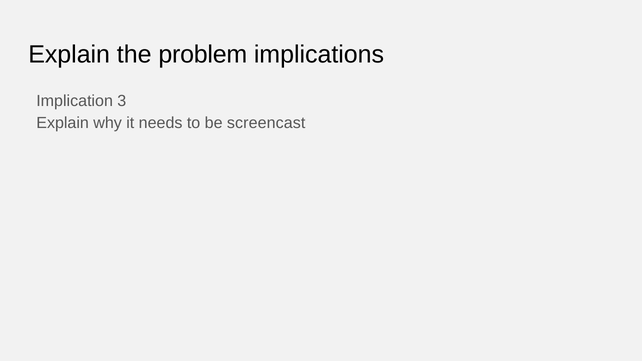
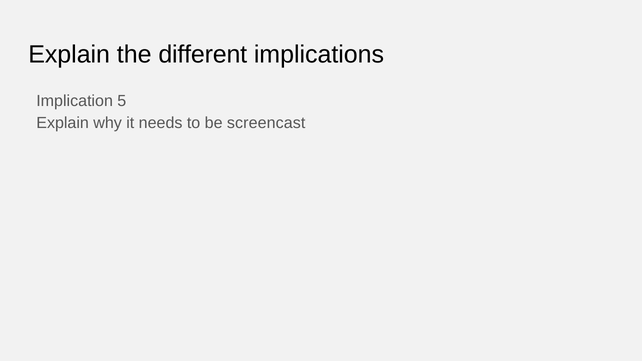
problem: problem -> different (203, 54)
3: 3 -> 5 (122, 101)
